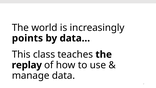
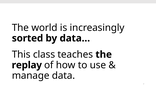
points: points -> sorted (28, 38)
